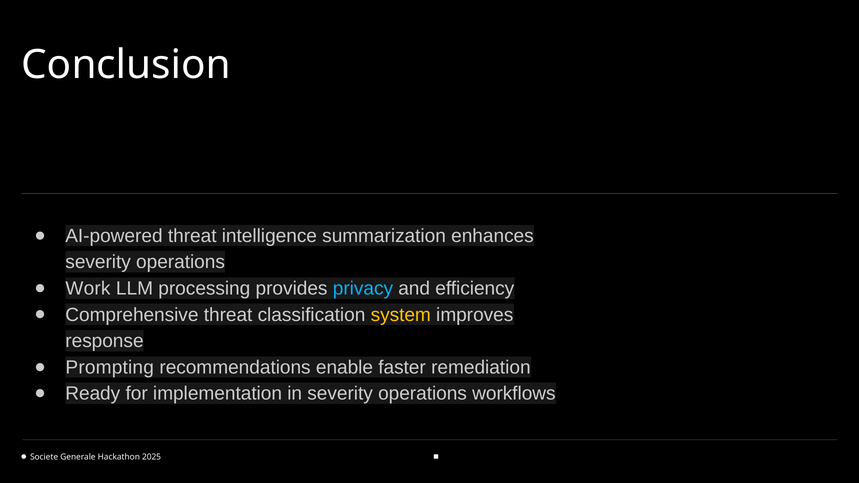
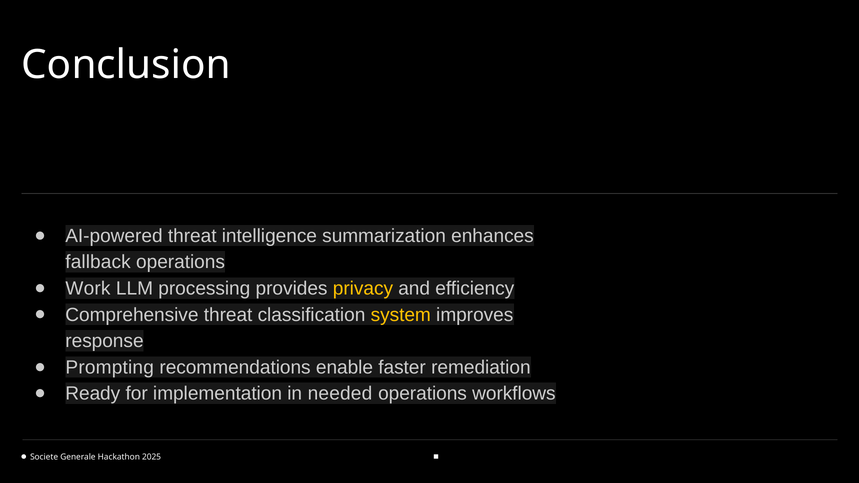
severity: severity -> fallback (98, 262)
privacy colour: light blue -> yellow (363, 289)
in severity: severity -> needed (340, 394)
